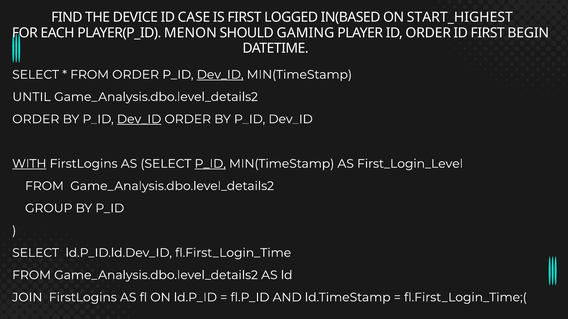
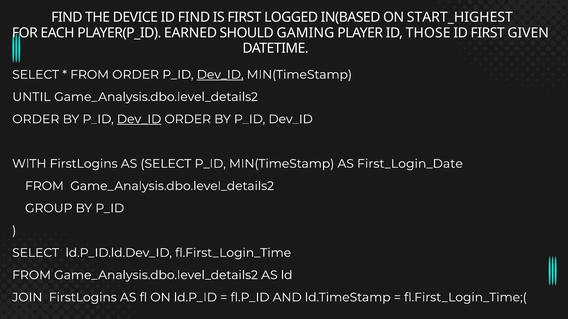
ID CASE: CASE -> FIND (194, 17)
MENON: MENON -> EARNED (190, 33)
ID ORDER: ORDER -> THOSE (428, 33)
BEGIN: BEGIN -> GIVEN (528, 33)
WITH underline: present -> none (29, 164)
P_ID underline: present -> none (210, 164)
First_Login_Level: First_Login_Level -> First_Login_Date (410, 164)
